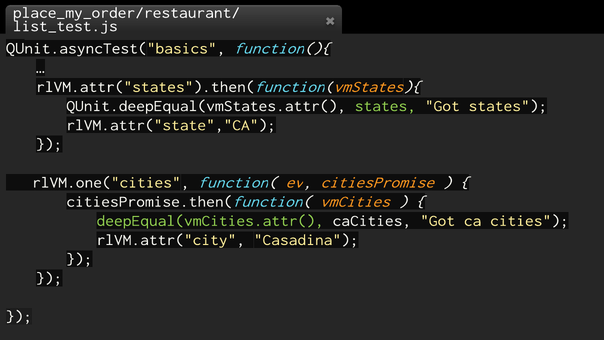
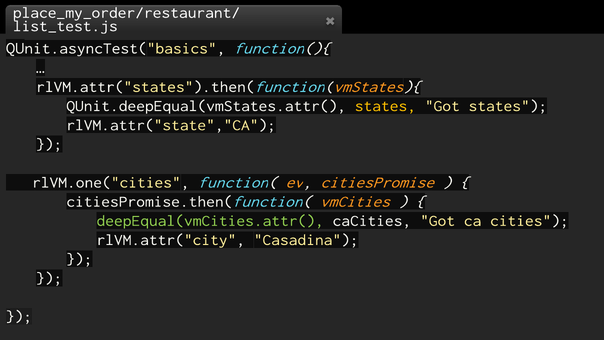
states colour: light green -> yellow (385, 106)
